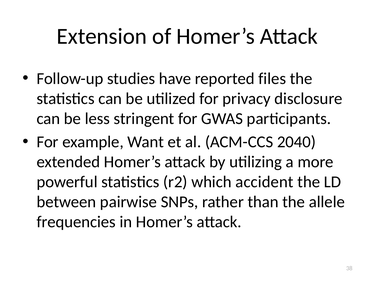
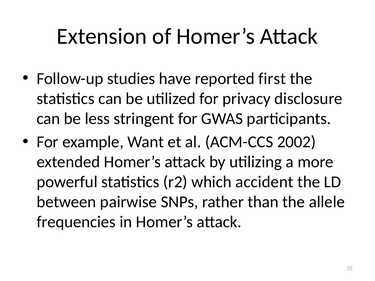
files: files -> first (272, 79)
2040: 2040 -> 2002 (296, 142)
